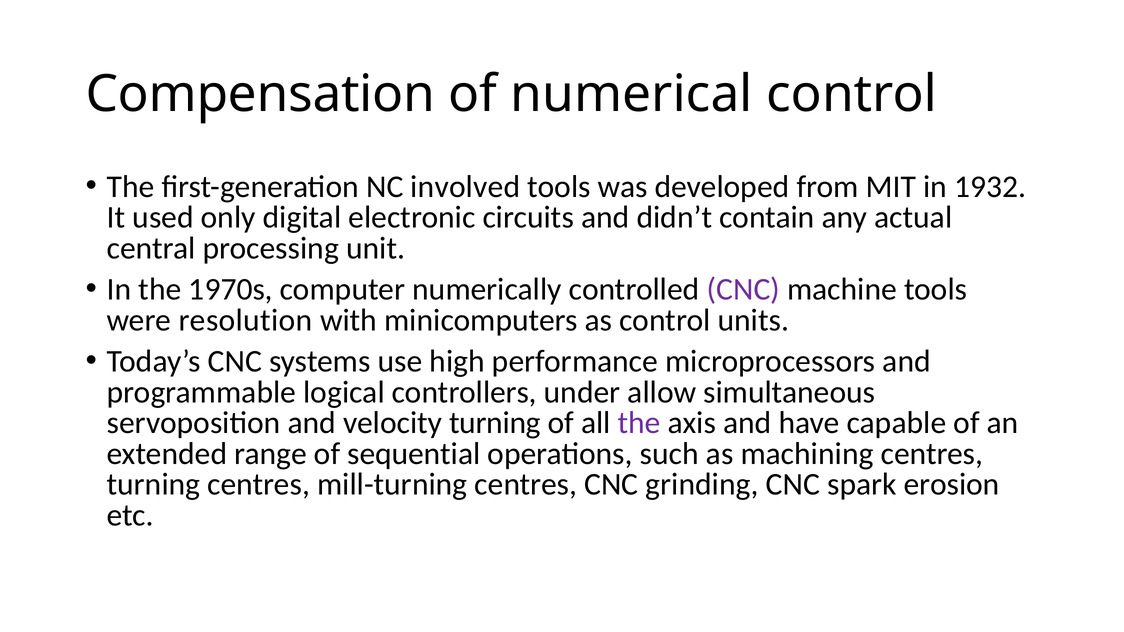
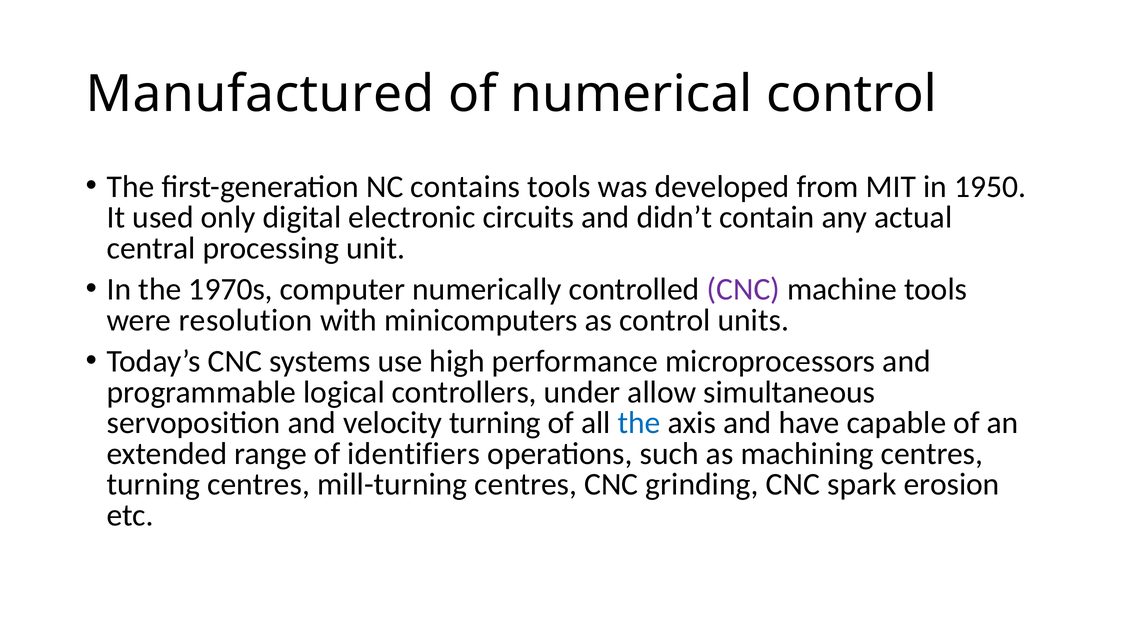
Compensation: Compensation -> Manufactured (260, 94)
involved: involved -> contains (465, 187)
1932: 1932 -> 1950 (990, 187)
the colour: purple -> blue (639, 423)
sequential: sequential -> identifiers (414, 454)
